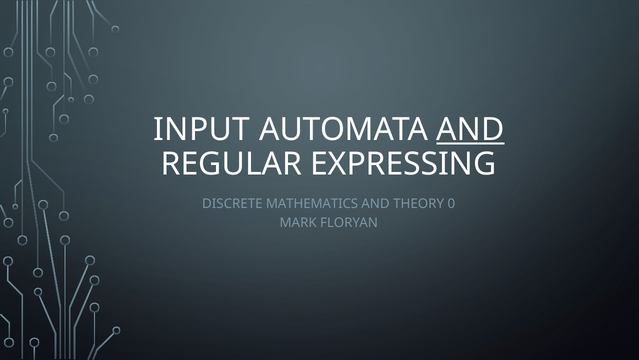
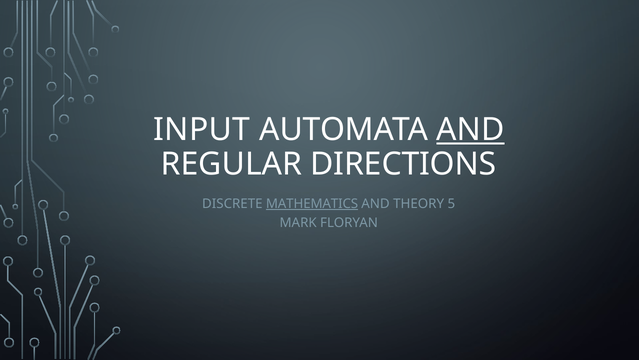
EXPRESSING: EXPRESSING -> DIRECTIONS (403, 164)
MATHEMATICS underline: none -> present (312, 203)
0: 0 -> 5 (451, 203)
